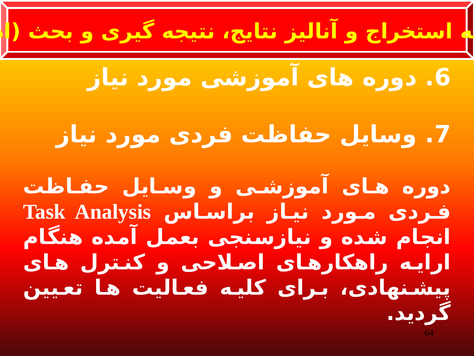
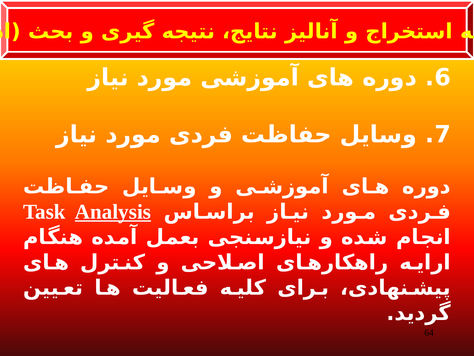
Analysis underline: none -> present (113, 212)
